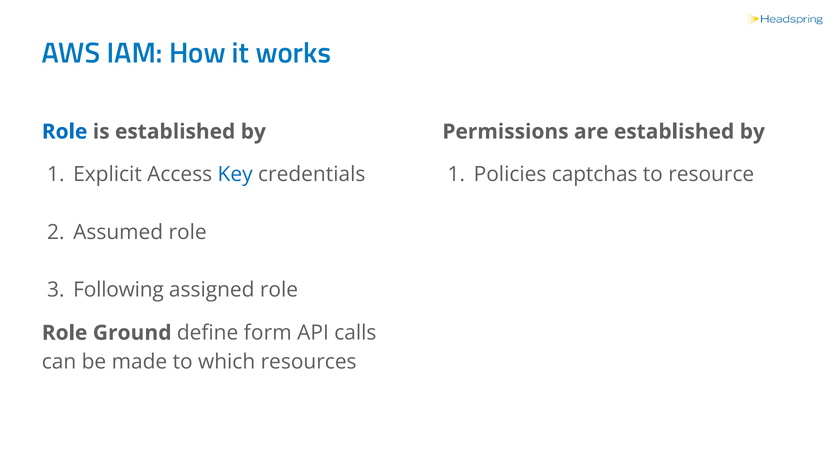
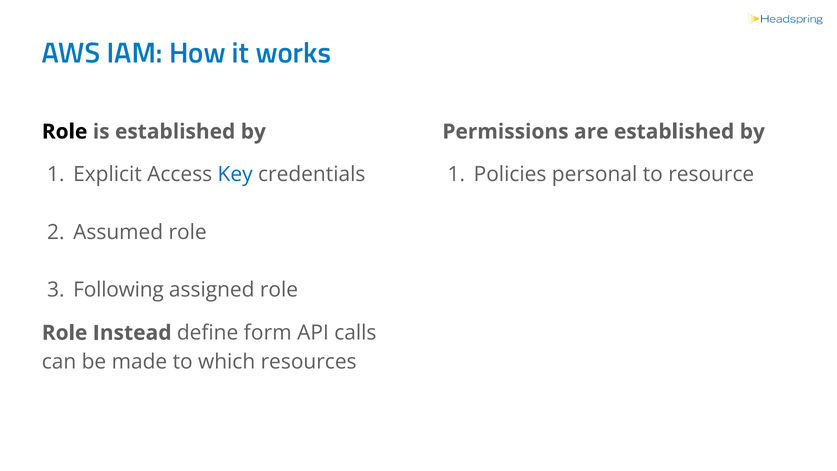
Role colour: blue -> black (65, 132)
captchas: captchas -> personal (595, 174)
Ground: Ground -> Instead (132, 333)
